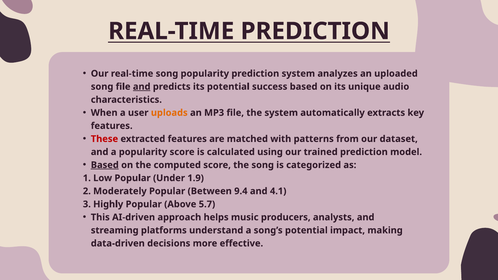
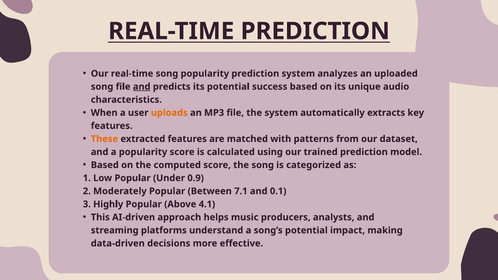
These colour: red -> orange (104, 139)
Based underline: present -> none (105, 165)
1.9: 1.9 -> 0.9 (196, 178)
9.4: 9.4 -> 7.1 (241, 191)
4.1: 4.1 -> 0.1 (278, 191)
5.7: 5.7 -> 4.1 (207, 204)
